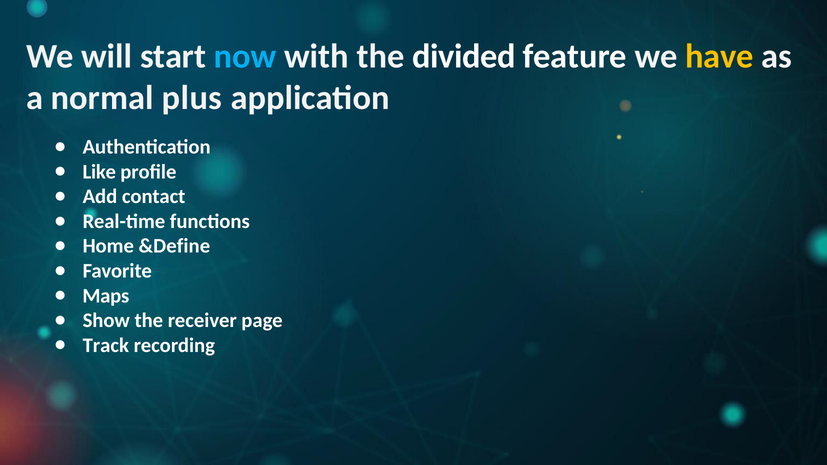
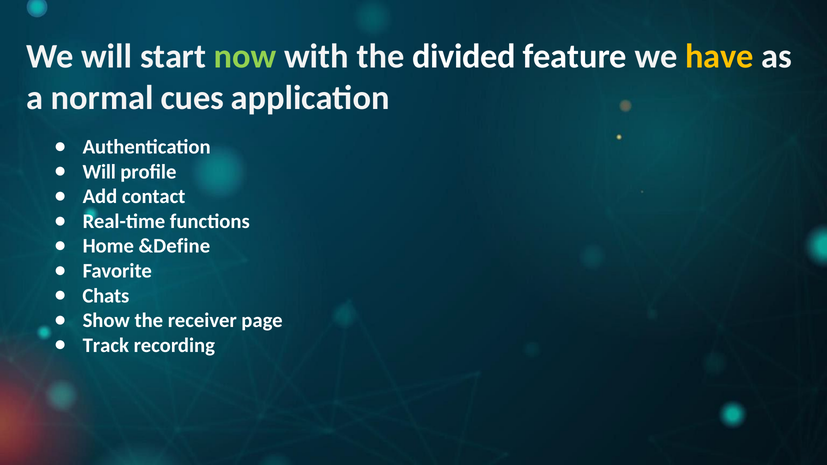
now colour: light blue -> light green (245, 57)
plus: plus -> cues (192, 98)
Like: Like -> Will (99, 172)
Maps: Maps -> Chats (106, 296)
